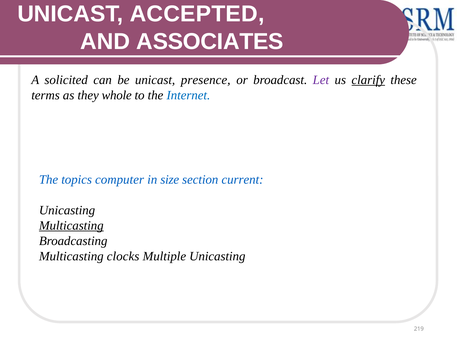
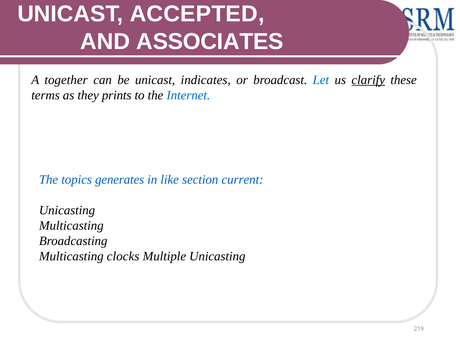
solicited: solicited -> together (66, 80)
presence: presence -> indicates (206, 80)
Let colour: purple -> blue (321, 80)
whole: whole -> prints (117, 95)
computer: computer -> generates (120, 179)
size: size -> like (170, 179)
Multicasting underline: present -> none (71, 225)
